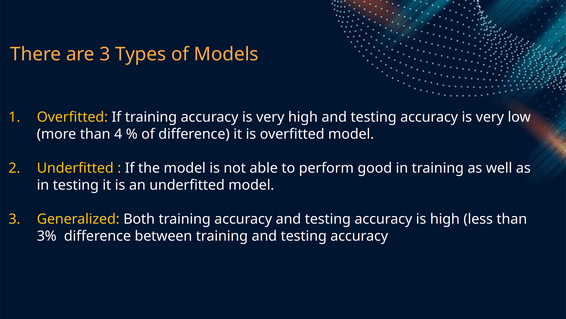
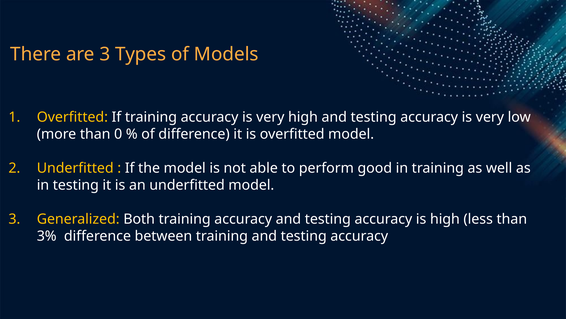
4: 4 -> 0 (118, 134)
